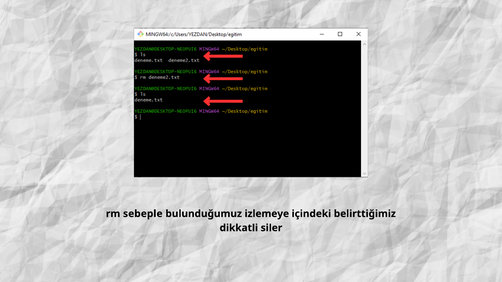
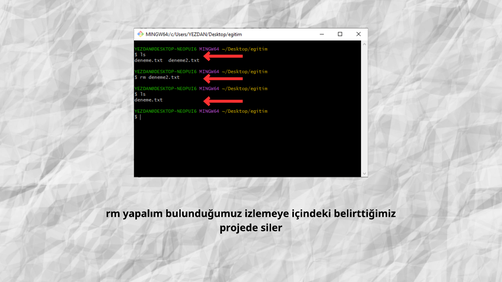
sebeple: sebeple -> yapalım (143, 214)
dikkatli: dikkatli -> projede (239, 228)
